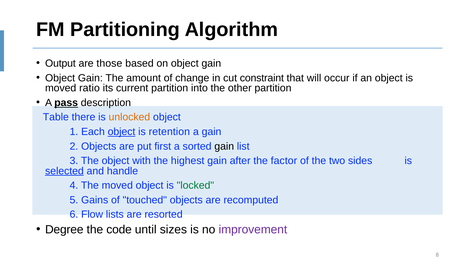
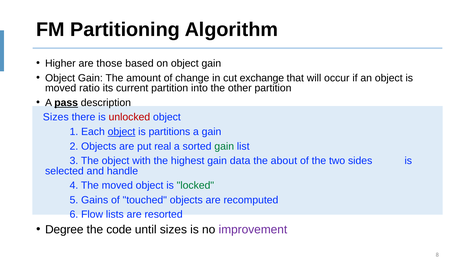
Output: Output -> Higher (60, 64)
constraint: constraint -> exchange (262, 78)
Table: Table -> Sizes (56, 117)
unlocked colour: orange -> red (129, 117)
retention: retention -> partitions (169, 132)
first: first -> real (163, 146)
gain colour: black -> green (224, 146)
after: after -> data (240, 161)
factor: factor -> about (284, 161)
selected underline: present -> none (64, 171)
